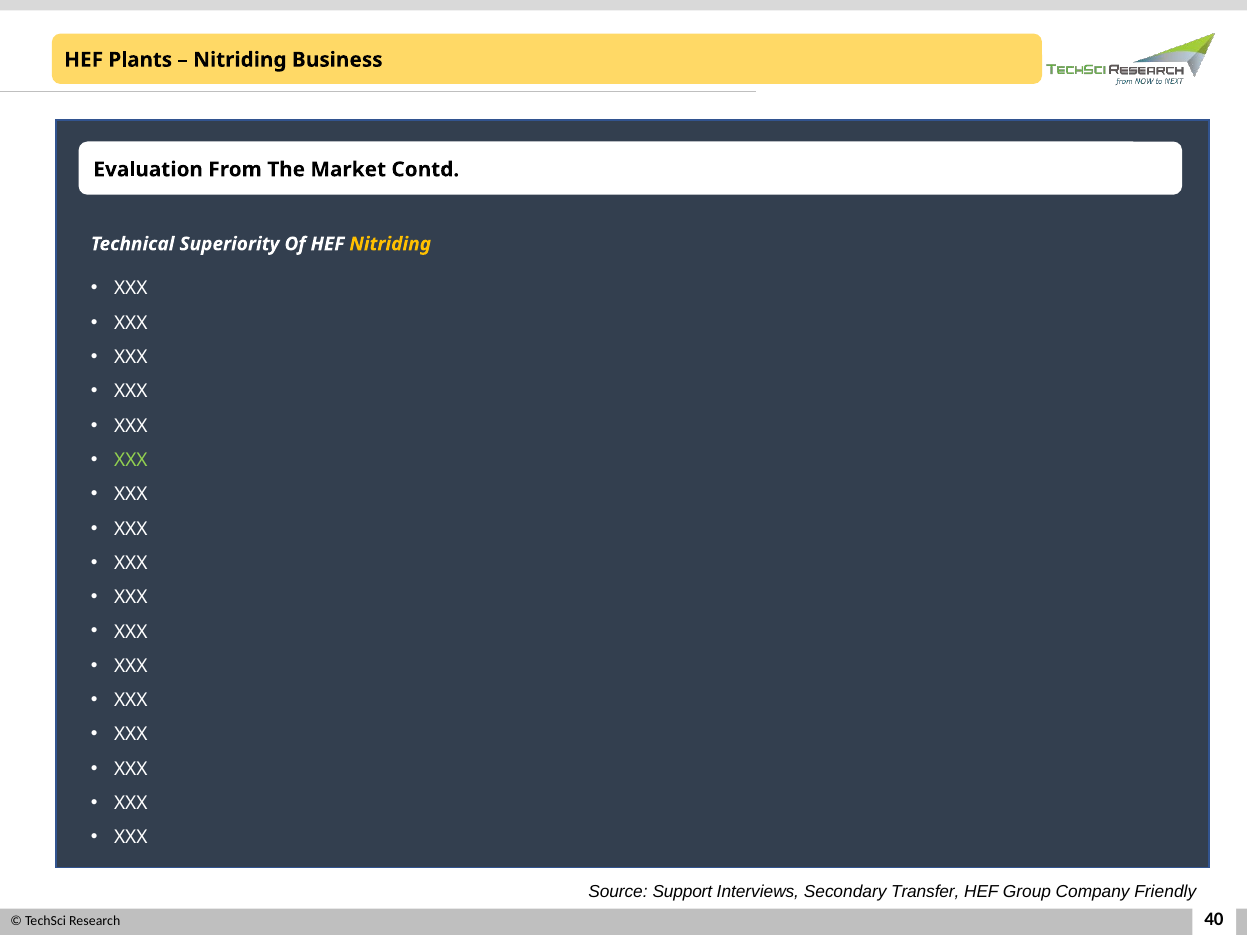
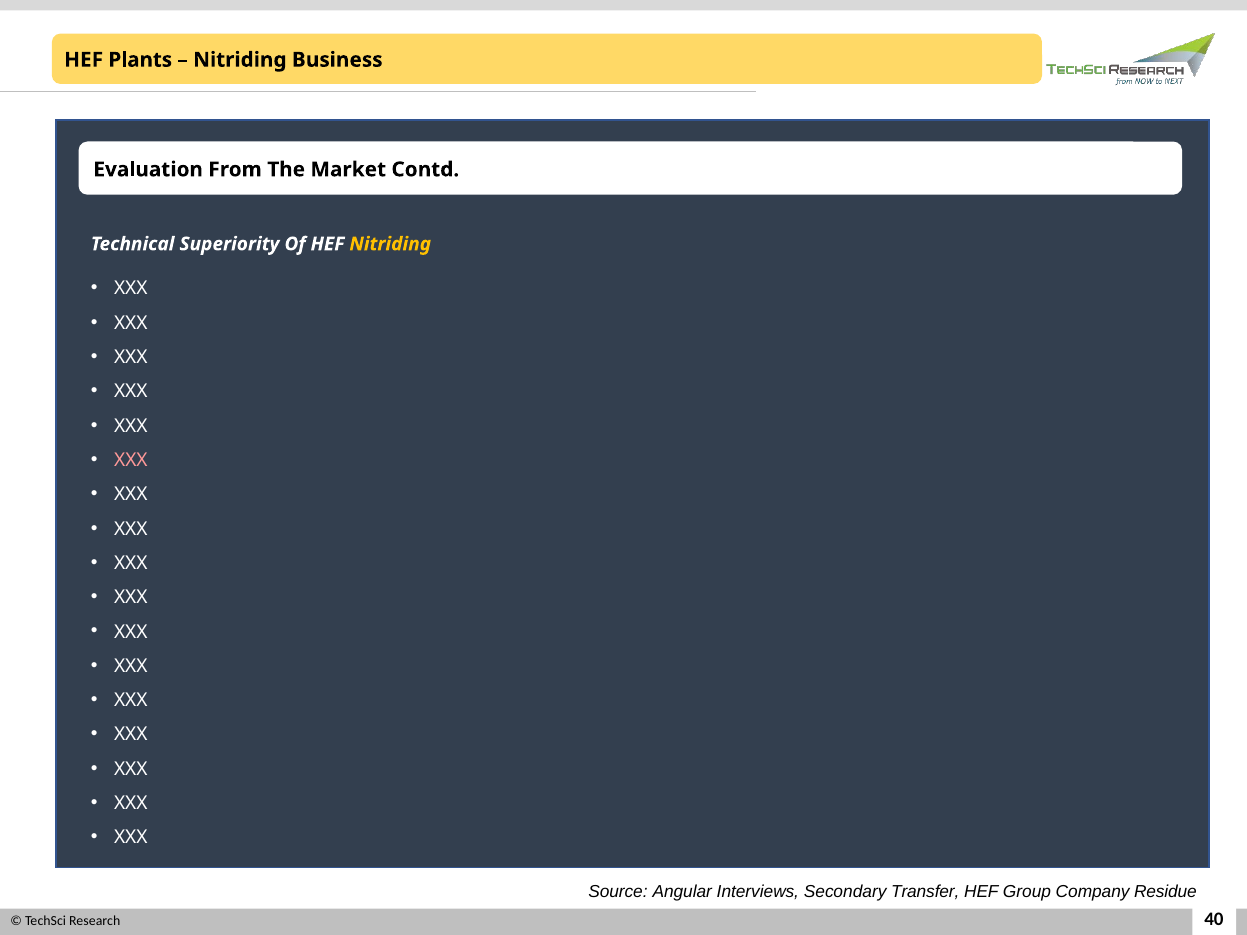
XXX colour: light green -> pink (131, 460)
Support: Support -> Angular (682, 892)
Friendly: Friendly -> Residue (1165, 892)
